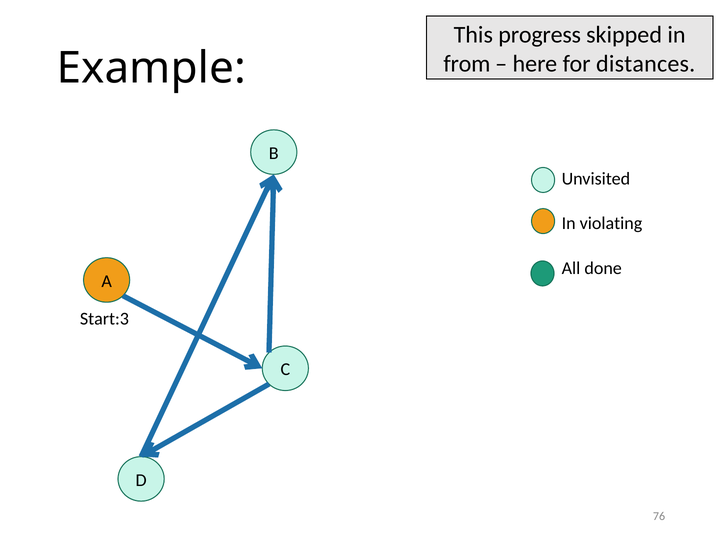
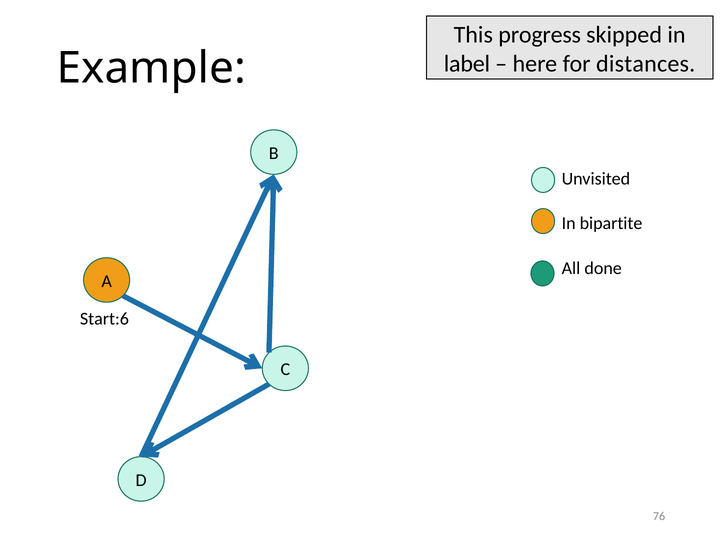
from: from -> label (467, 64)
violating: violating -> bipartite (611, 223)
Start:3: Start:3 -> Start:6 (104, 319)
